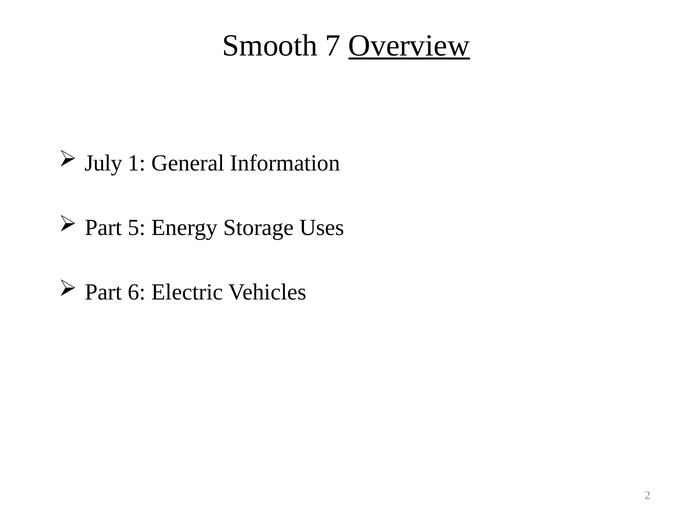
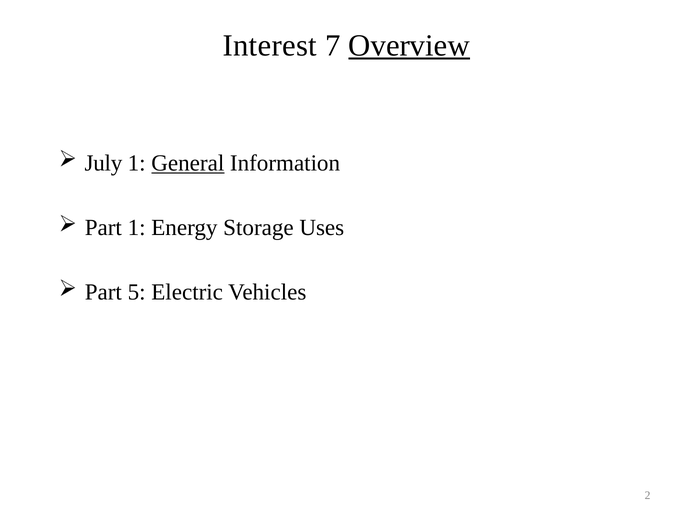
Smooth: Smooth -> Interest (270, 45)
General underline: none -> present (188, 163)
Part 5: 5 -> 1 (137, 228)
6: 6 -> 5 (137, 292)
